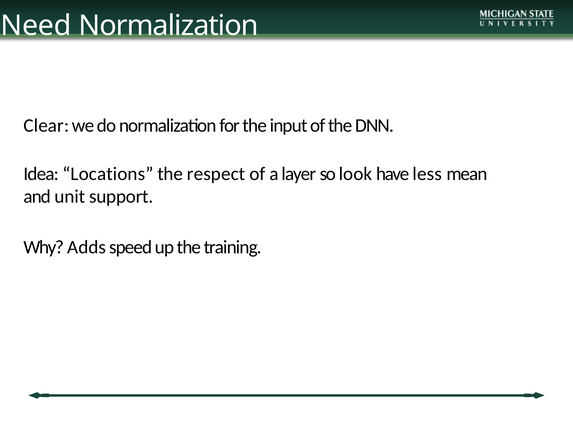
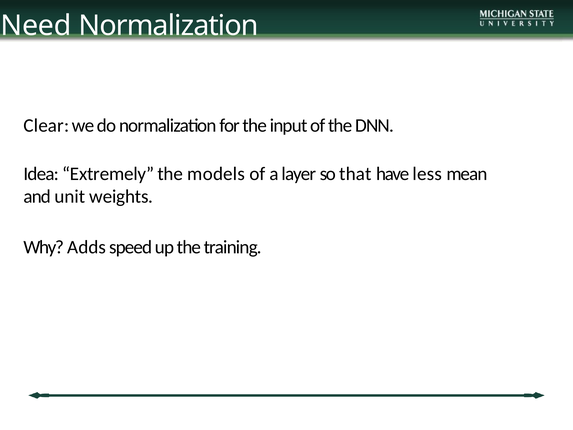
Locations: Locations -> Extremely (108, 174)
respect: respect -> models (216, 174)
look: look -> that (355, 174)
support: support -> weights (121, 196)
